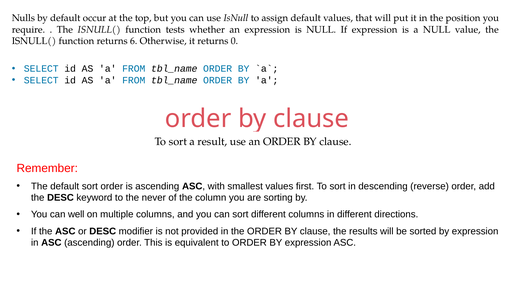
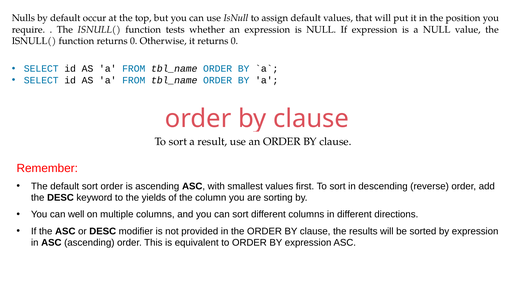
function returns 6: 6 -> 0 (134, 41)
never: never -> yields (154, 198)
